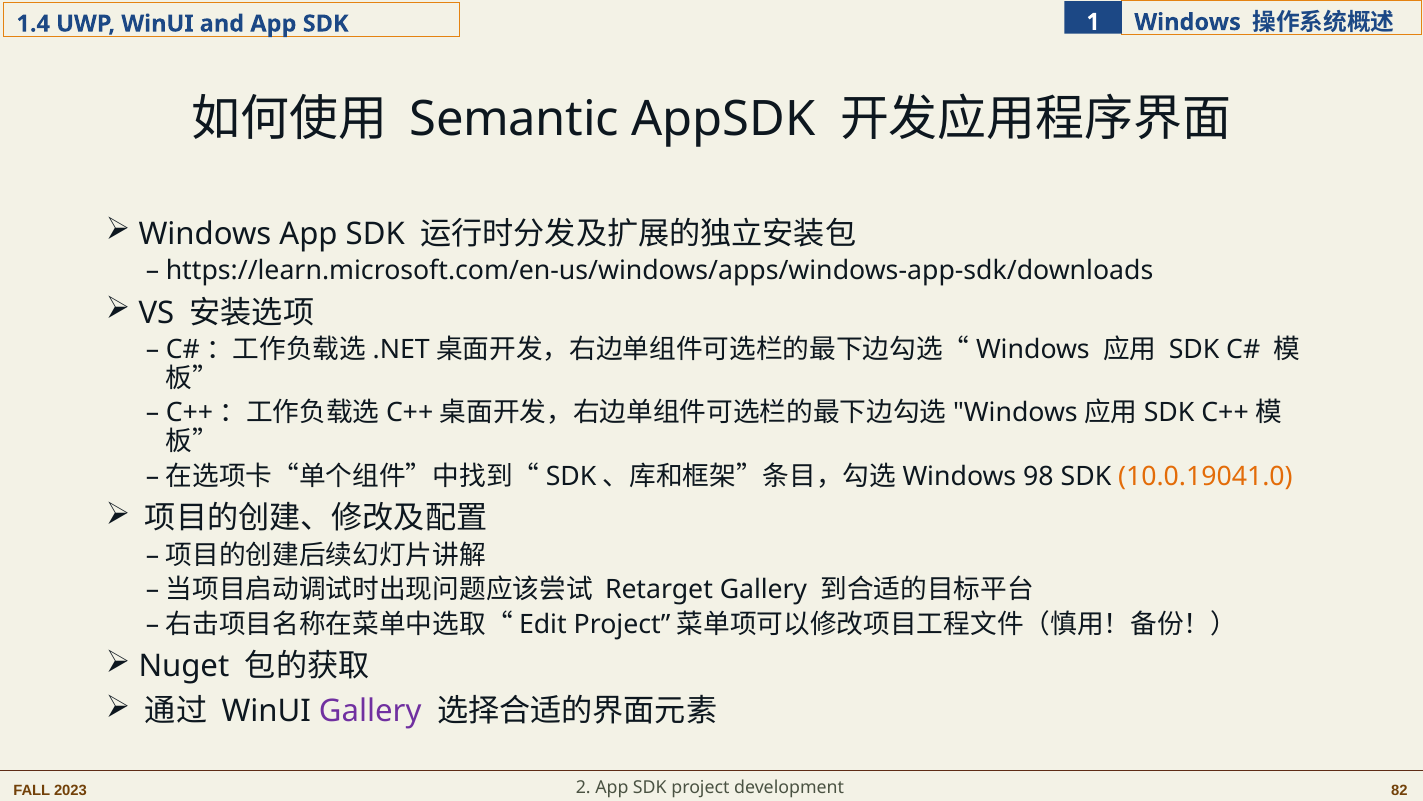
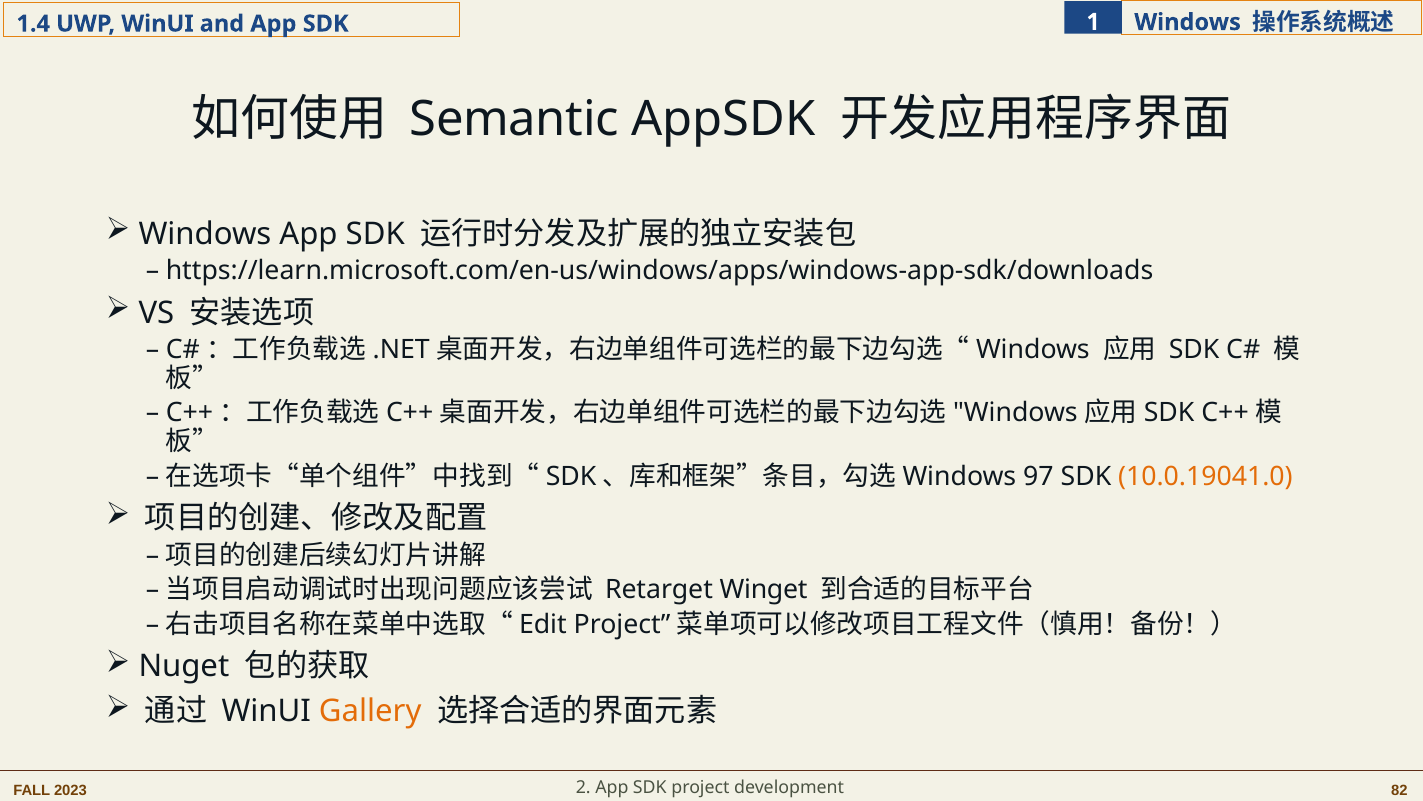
98: 98 -> 97 (1038, 476)
Retarget Gallery: Gallery -> Winget (764, 589)
Gallery colour: purple -> orange (370, 711)
